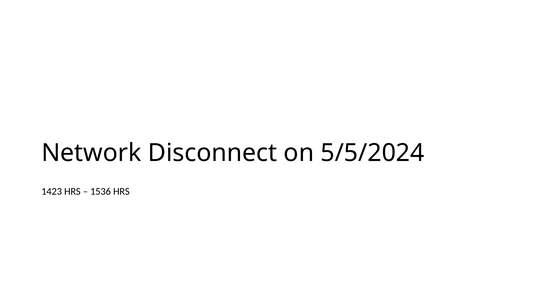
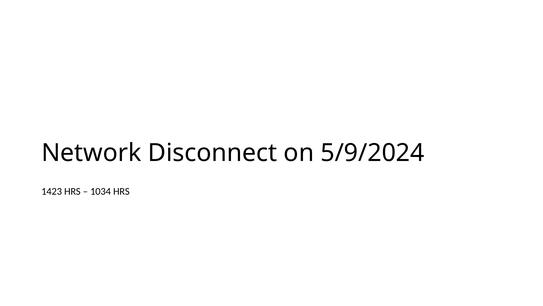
5/5/2024: 5/5/2024 -> 5/9/2024 (372, 153)
1536: 1536 -> 1034 (101, 191)
